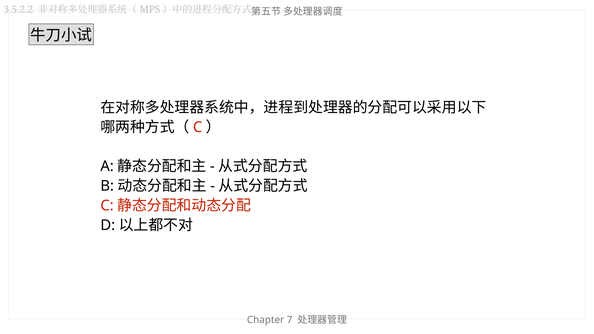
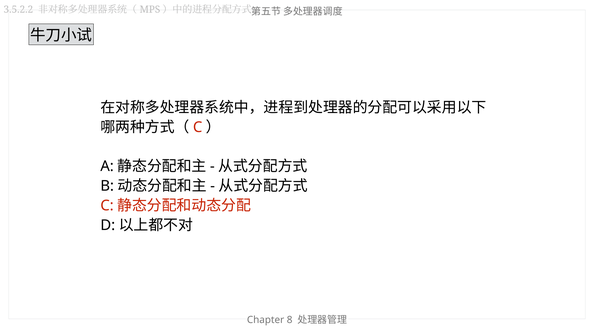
7: 7 -> 8 (290, 320)
